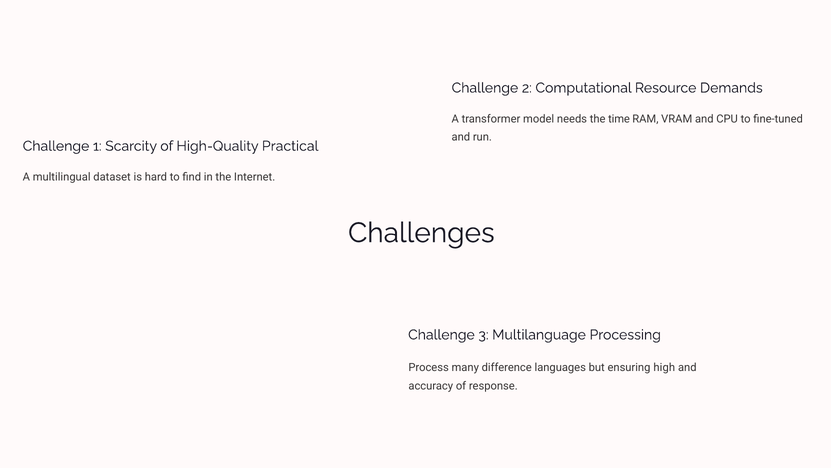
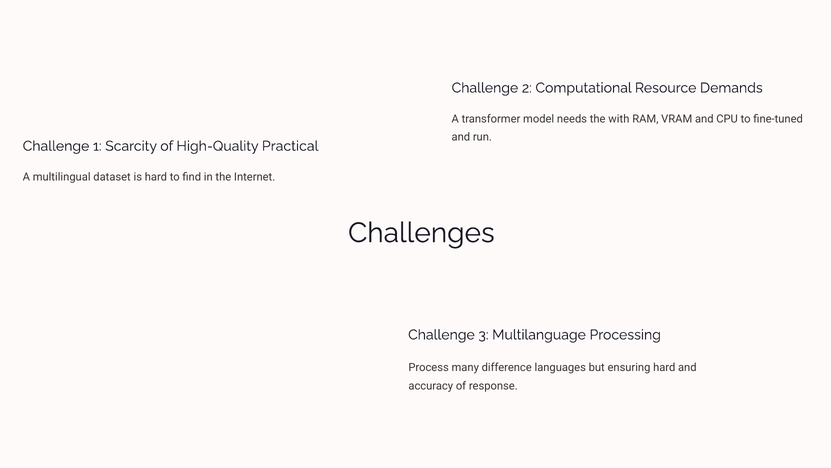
time: time -> with (619, 119)
ensuring high: high -> hard (664, 367)
